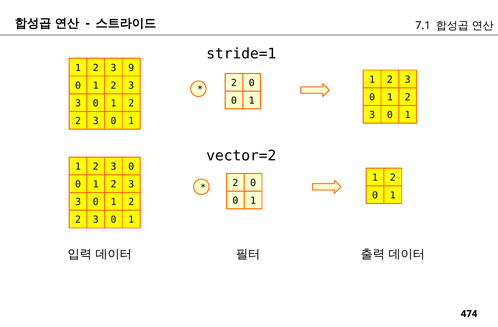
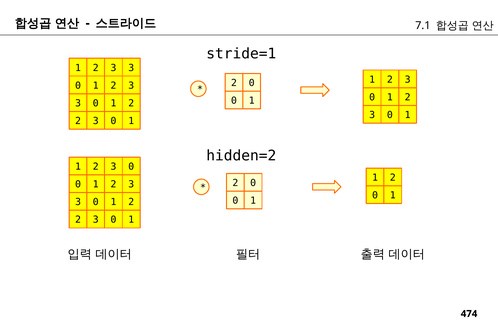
9: 9 -> 3 (131, 68)
vector=2: vector=2 -> hidden=2 (241, 156)
